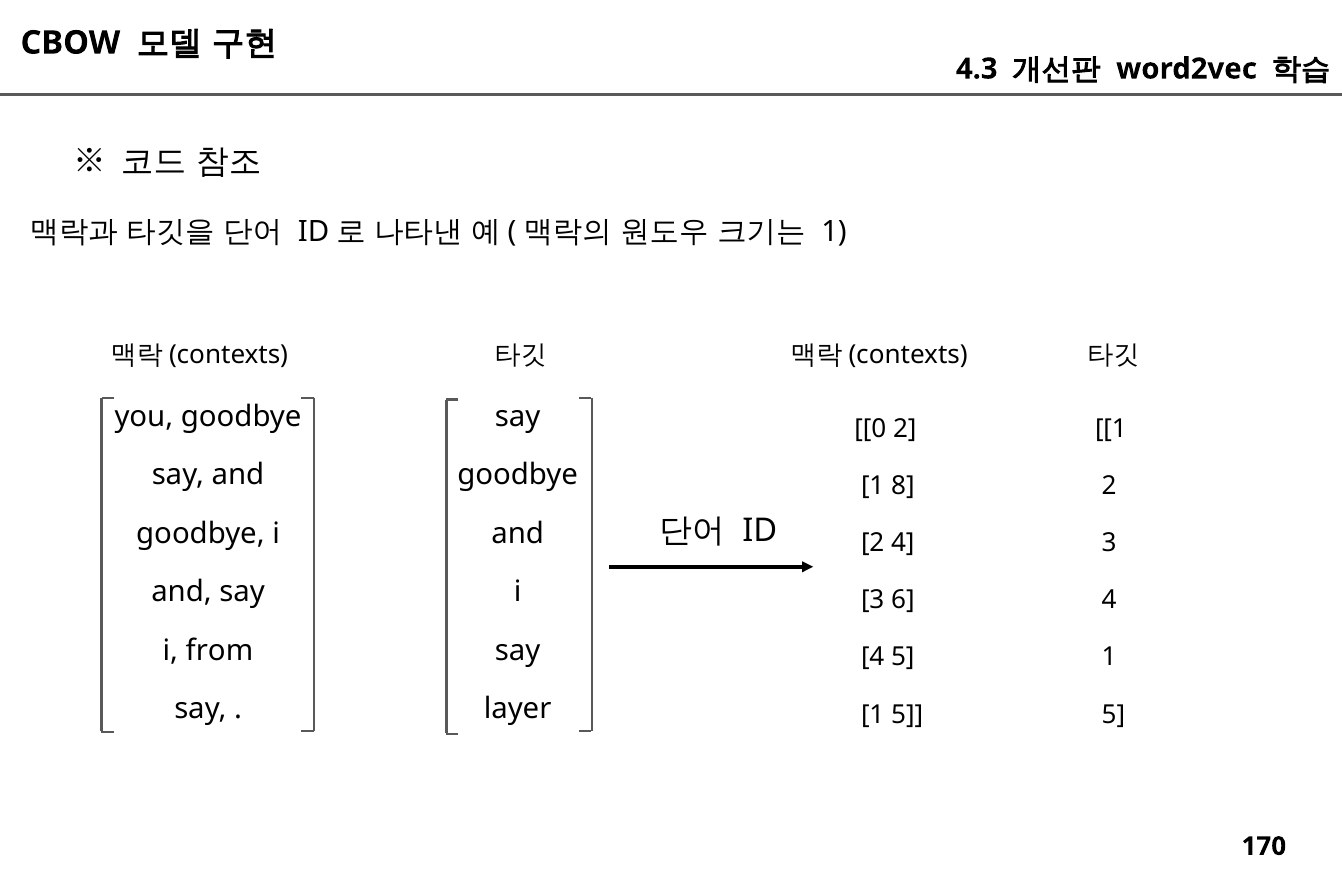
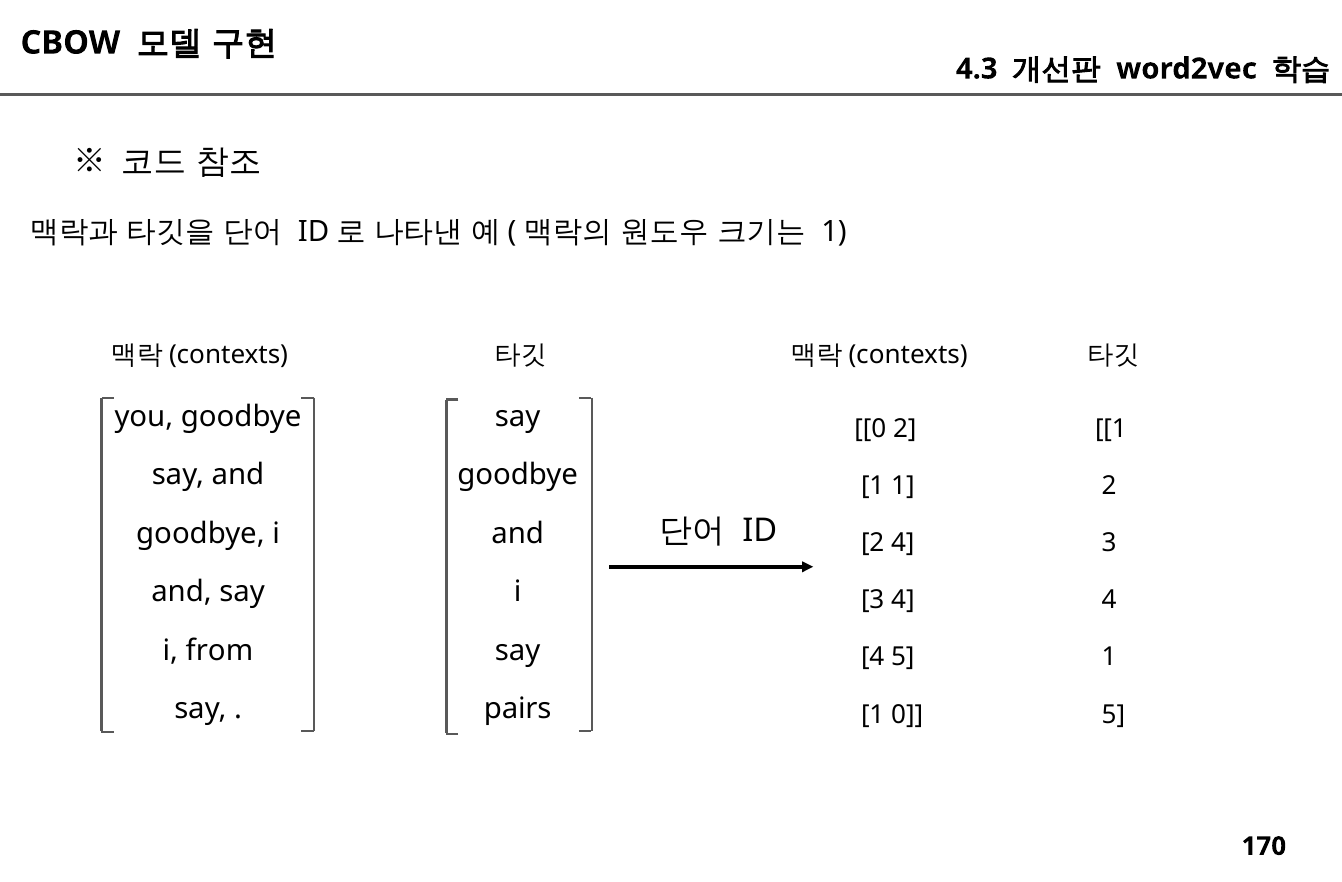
1 8: 8 -> 1 (903, 485)
6: 6 -> 4 (903, 600)
layer: layer -> pairs (518, 709)
5: 5 -> 0 (907, 714)
